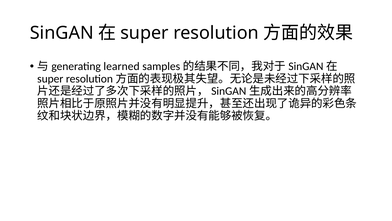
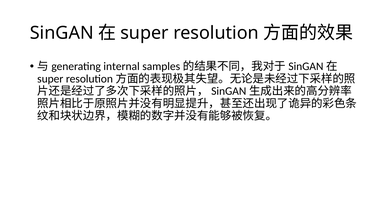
learned: learned -> internal (122, 66)
